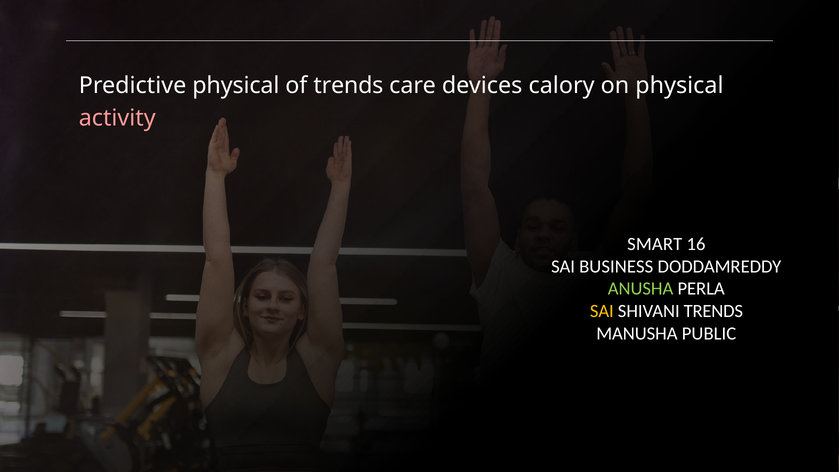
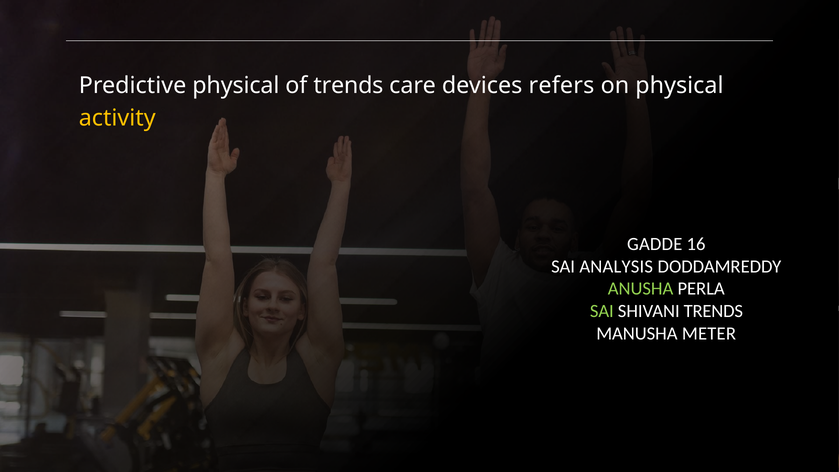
calory: calory -> refers (561, 86)
activity colour: pink -> yellow (117, 118)
SMART: SMART -> GADDE (655, 244)
BUSINESS: BUSINESS -> ANALYSIS (616, 266)
SAI colour: yellow -> light green (602, 311)
PUBLIC: PUBLIC -> METER (709, 333)
